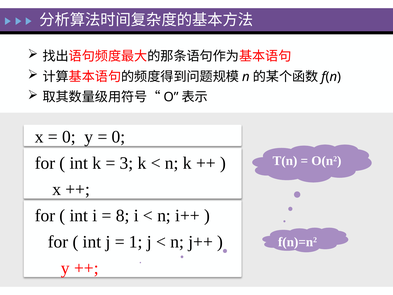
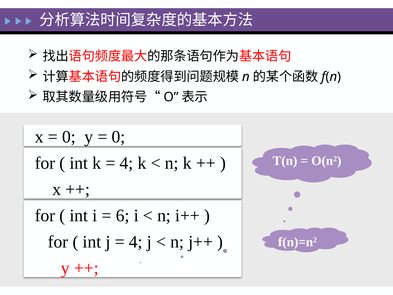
3: 3 -> 4 (127, 163)
8: 8 -> 6 (123, 215)
1: 1 -> 4 (136, 242)
